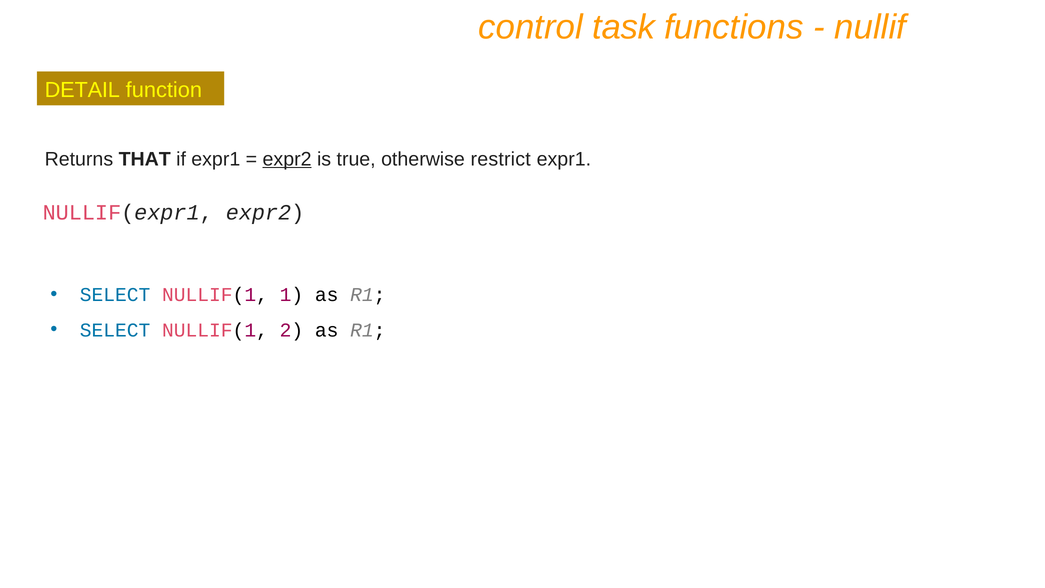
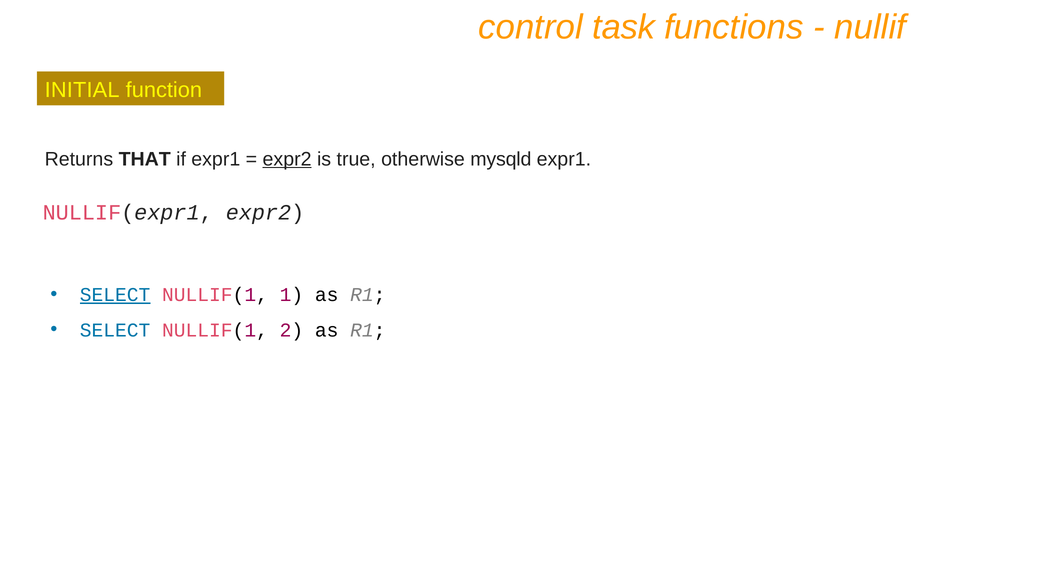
DETAIL: DETAIL -> INITIAL (82, 90)
restrict: restrict -> mysqld (501, 159)
SELECT underline: none -> present (115, 295)
